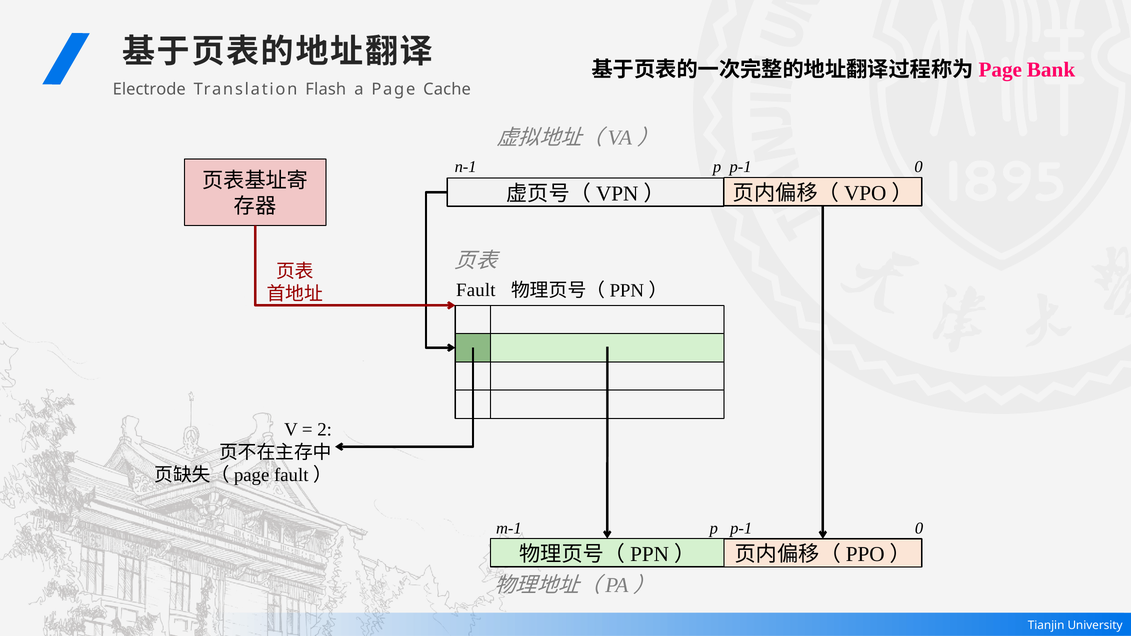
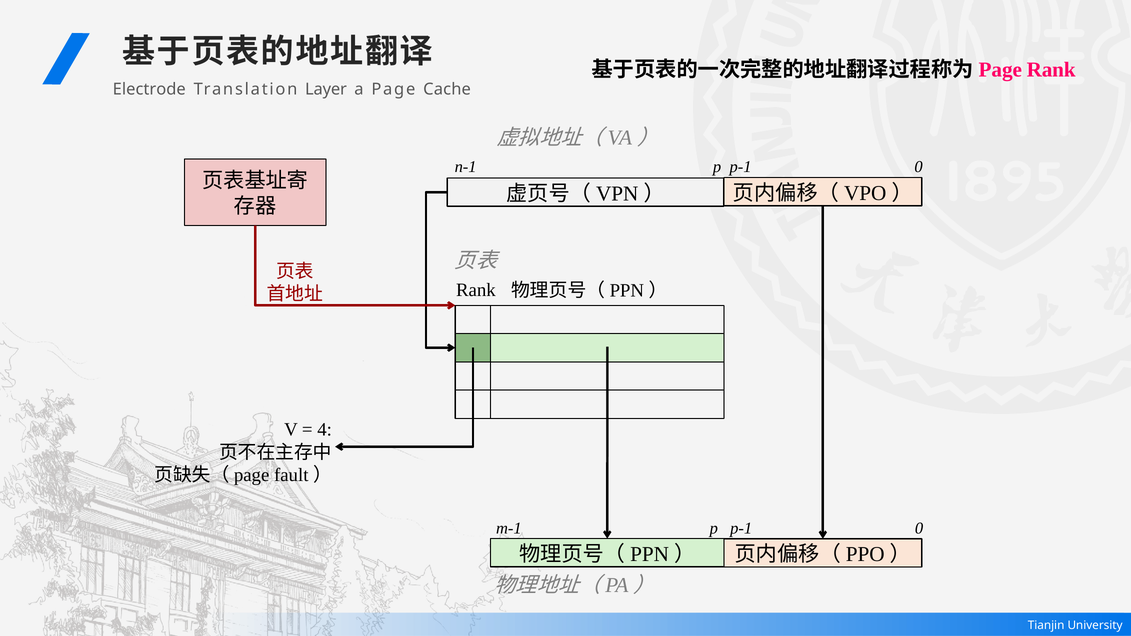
Bank: Bank -> Rank (1051, 70)
Flash: Flash -> Layer (326, 90)
Fault: Fault -> Rank (476, 290)
2: 2 -> 4 (325, 430)
